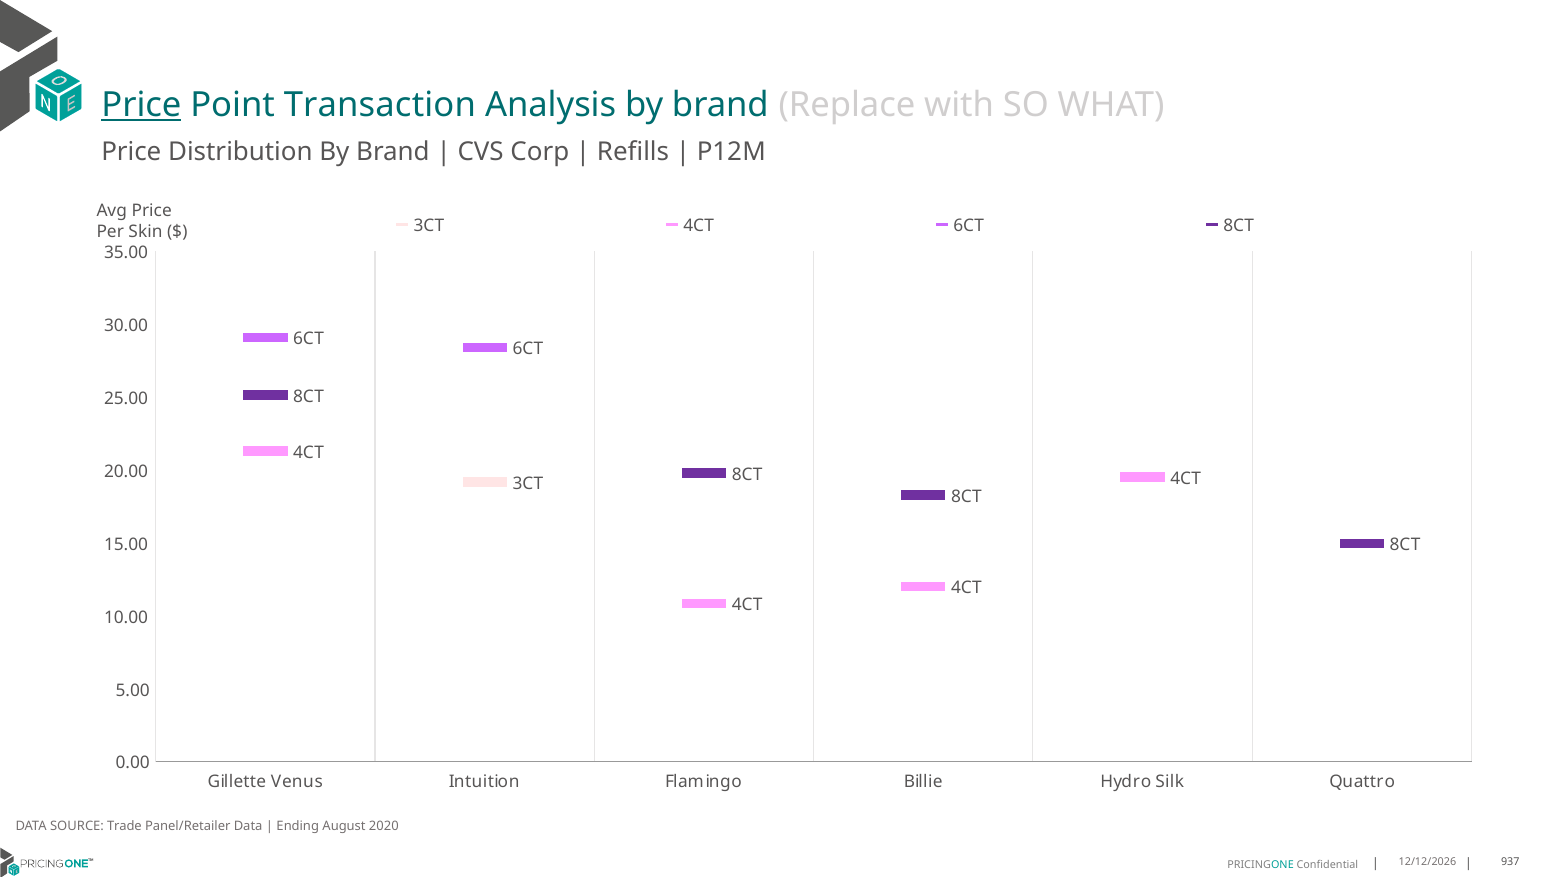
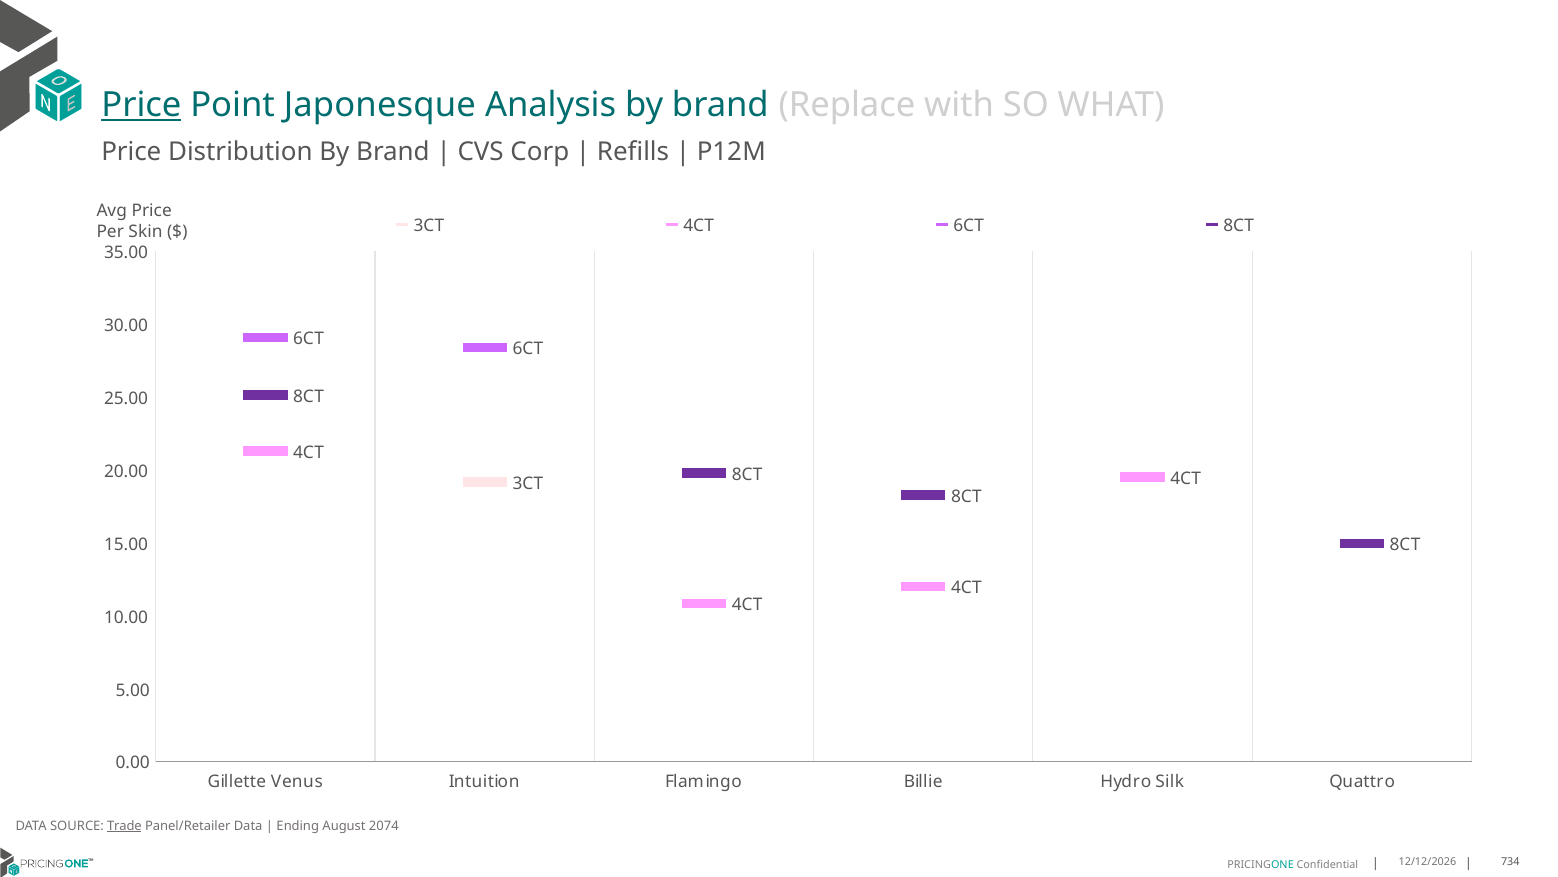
Transaction: Transaction -> Japonesque (380, 105)
Trade underline: none -> present (124, 825)
2020: 2020 -> 2074 (384, 825)
937: 937 -> 734 (1510, 862)
